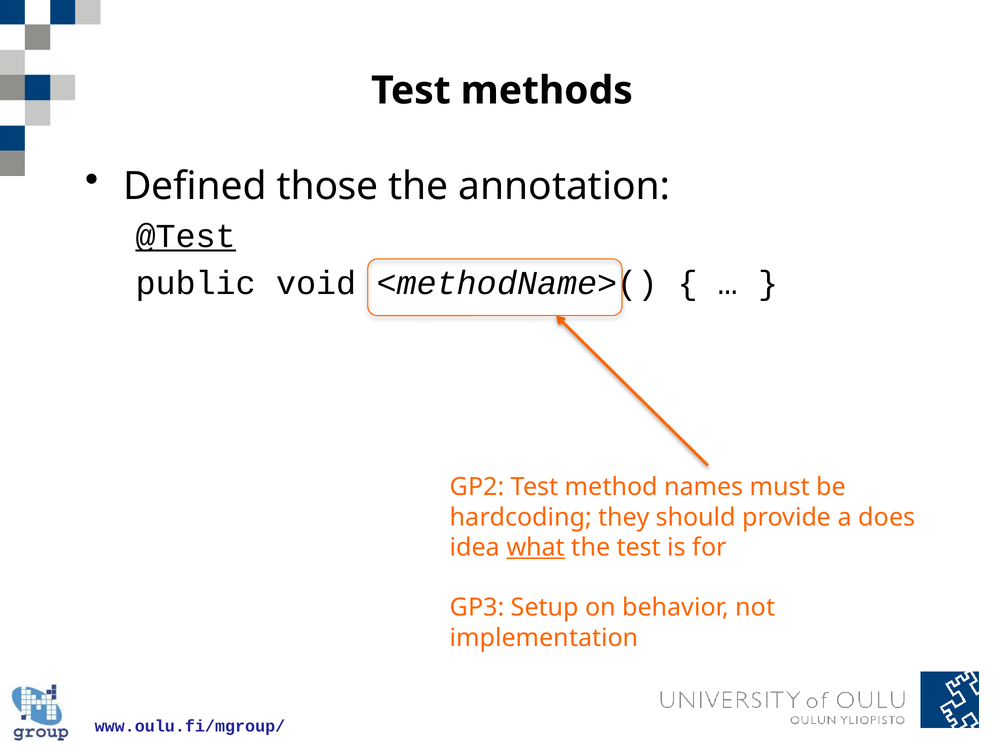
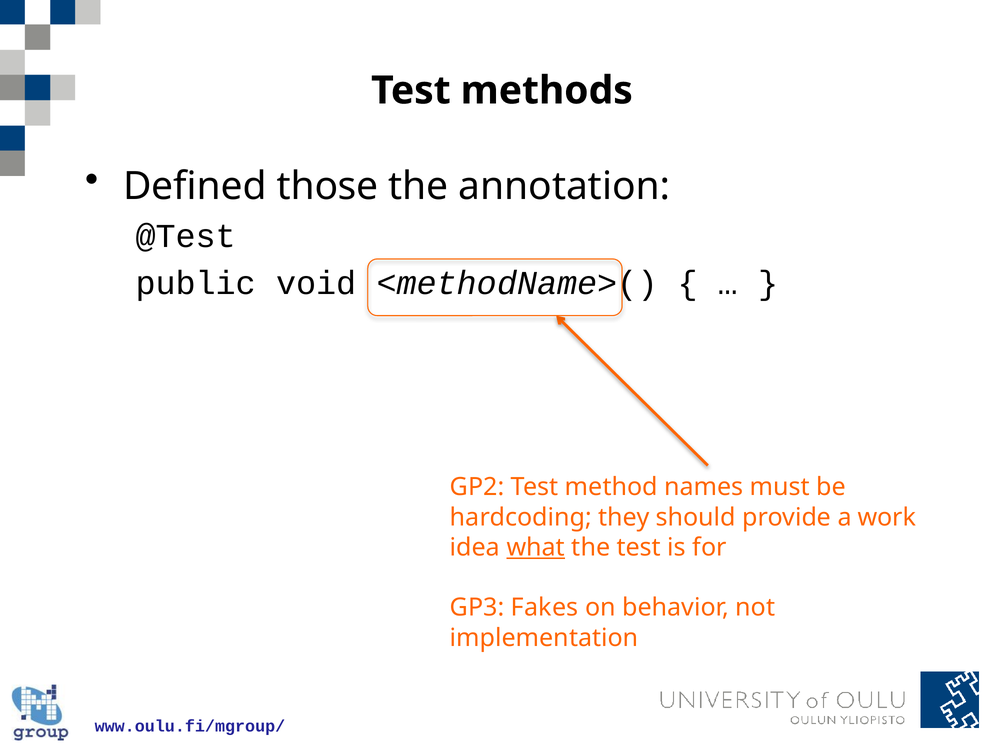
@Test underline: present -> none (186, 236)
does: does -> work (887, 517)
Setup: Setup -> Fakes (545, 608)
